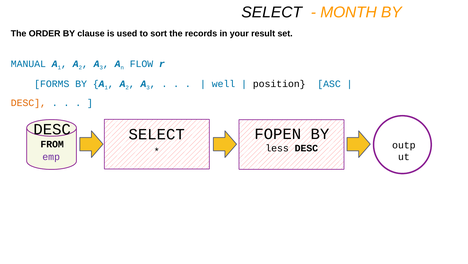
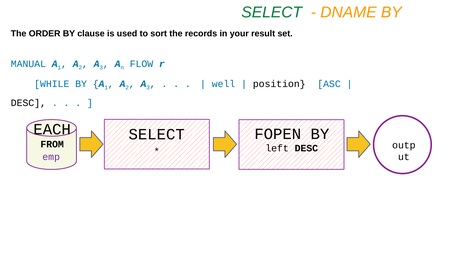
SELECT colour: black -> green (272, 12)
MONTH: MONTH -> DNAME (348, 12)
FORMS: FORMS -> WHILE (52, 84)
DESC colour: orange -> black (28, 103)
DESC: DESC -> EACH (52, 129)
less: less -> left (277, 148)
